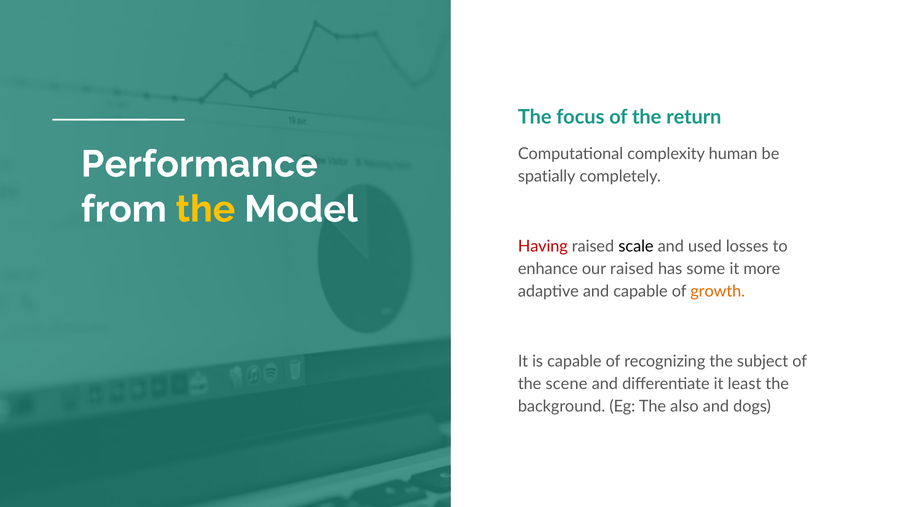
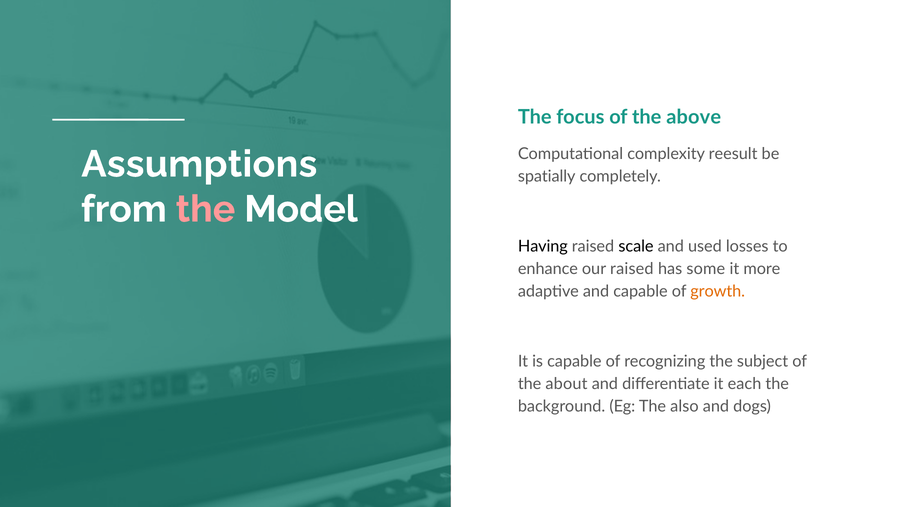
return: return -> above (694, 117)
Performance: Performance -> Assumptions (199, 164)
human: human -> reesult (733, 154)
the colour: yellow -> pink (205, 209)
Having colour: red -> black (543, 246)
scene: scene -> about (566, 384)
least: least -> each (744, 384)
